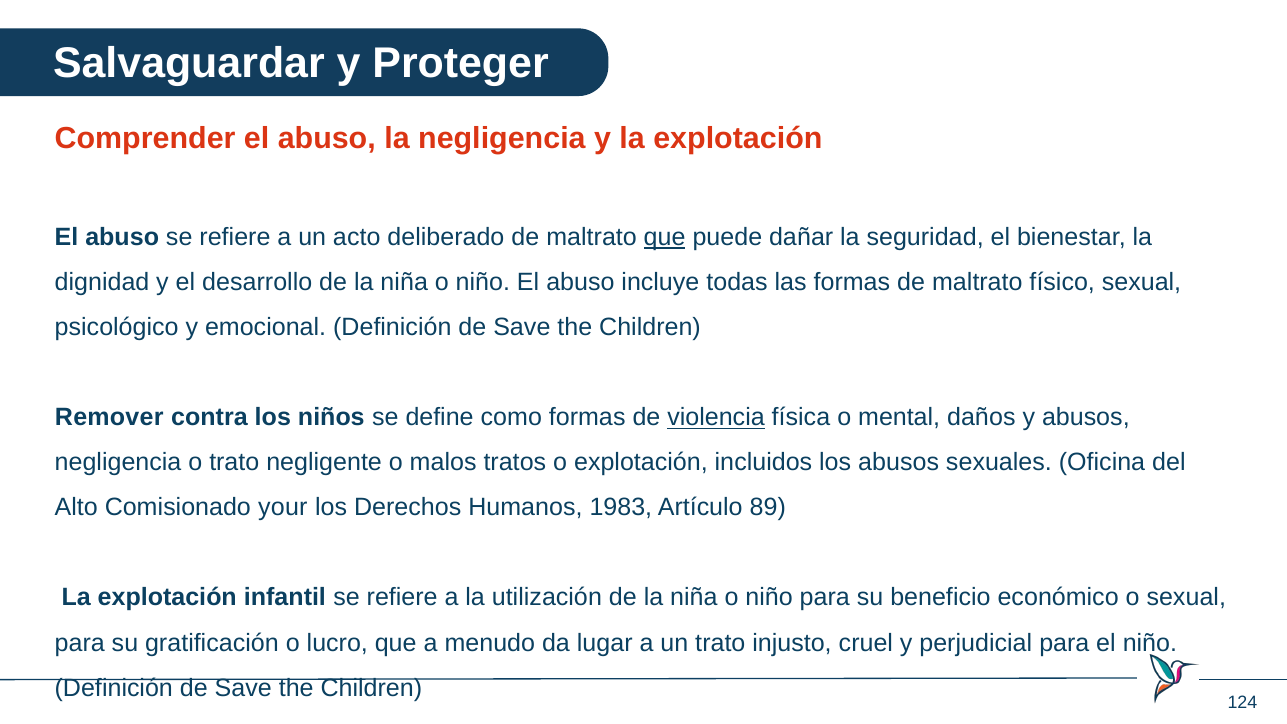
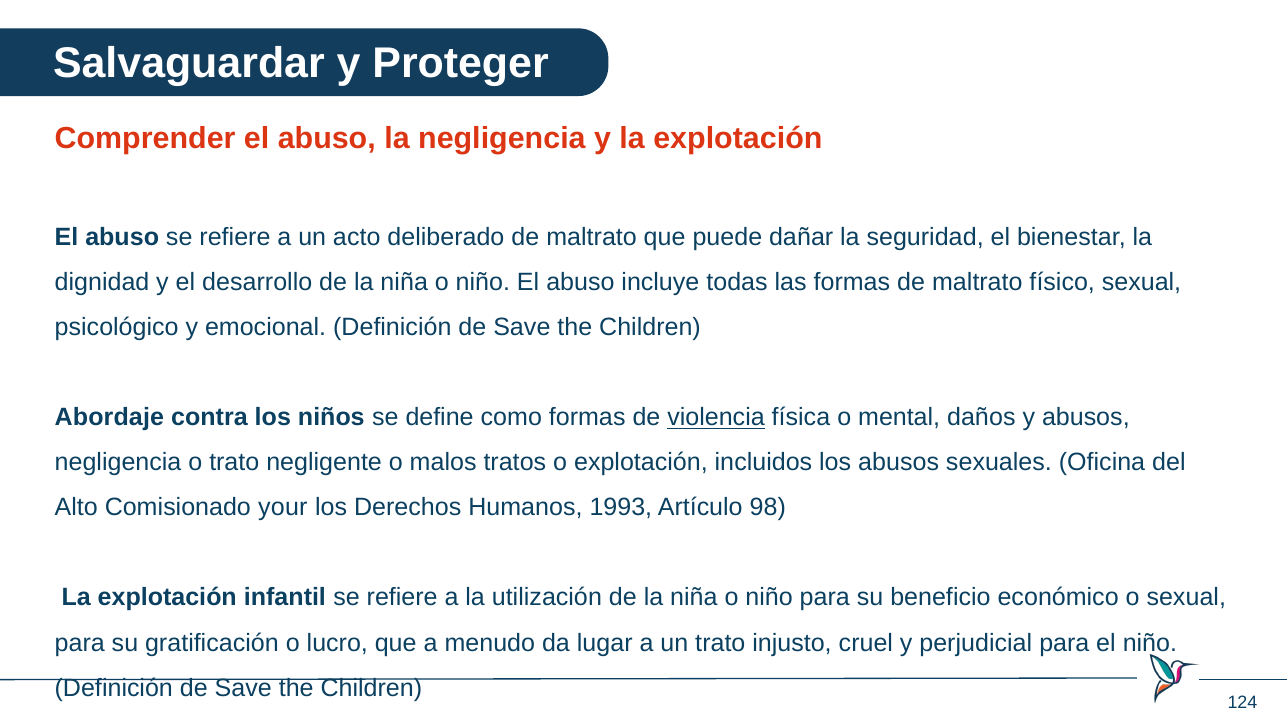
que underline: present -> none (665, 237)
Remover: Remover -> Abordaje (109, 418)
1983: 1983 -> 1993 (621, 508)
89: 89 -> 98 (768, 508)
